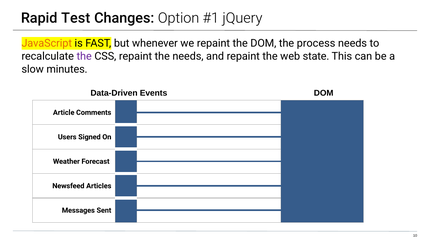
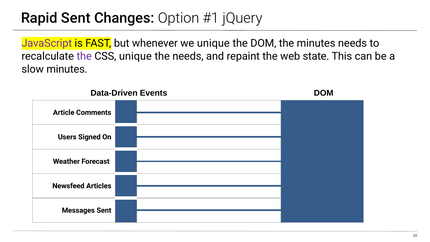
Rapid Test: Test -> Sent (76, 18)
JavaScript colour: orange -> purple (47, 43)
we repaint: repaint -> unique (213, 43)
the process: process -> minutes (316, 43)
CSS repaint: repaint -> unique (135, 56)
